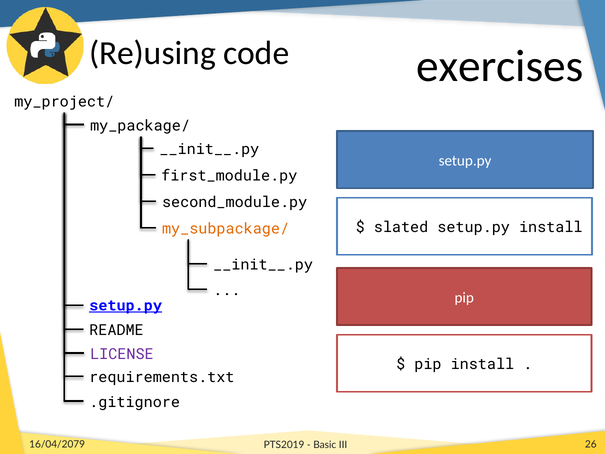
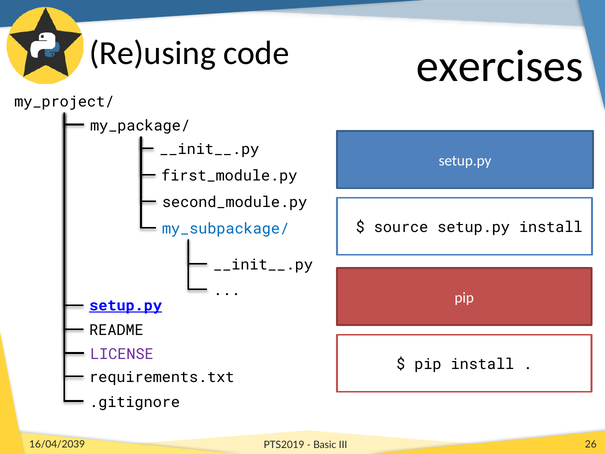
slated: slated -> source (401, 227)
my_subpackage/ colour: orange -> blue (226, 229)
16/04/2079: 16/04/2079 -> 16/04/2039 (57, 444)
